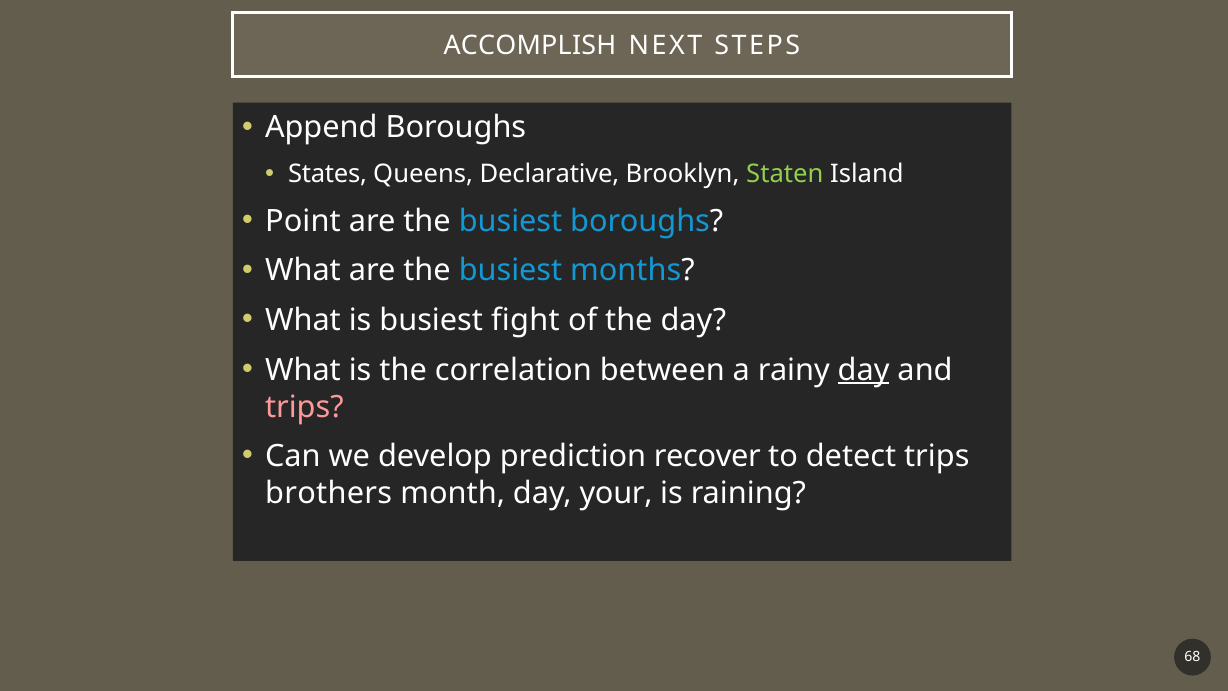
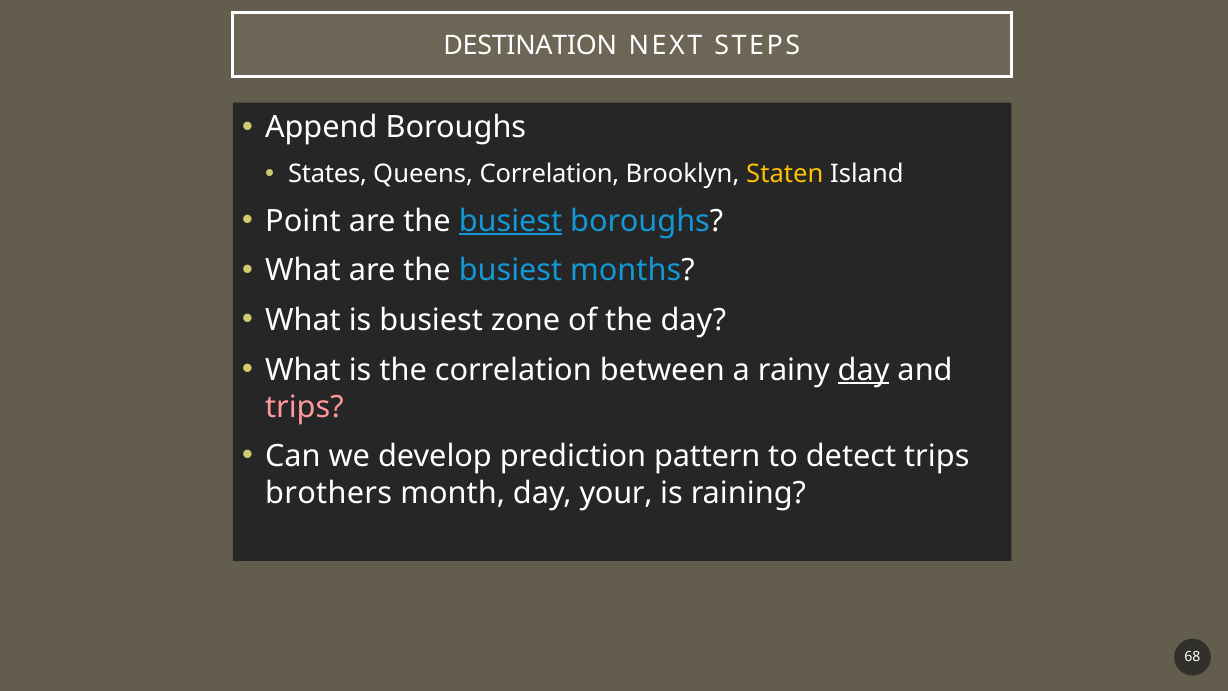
ACCOMPLISH: ACCOMPLISH -> DESTINATION (530, 45)
Queens Declarative: Declarative -> Correlation (549, 174)
Staten colour: light green -> yellow (785, 174)
busiest underline: none -> present (511, 221)
fight: fight -> zone (526, 320)
recover: recover -> pattern (707, 456)
